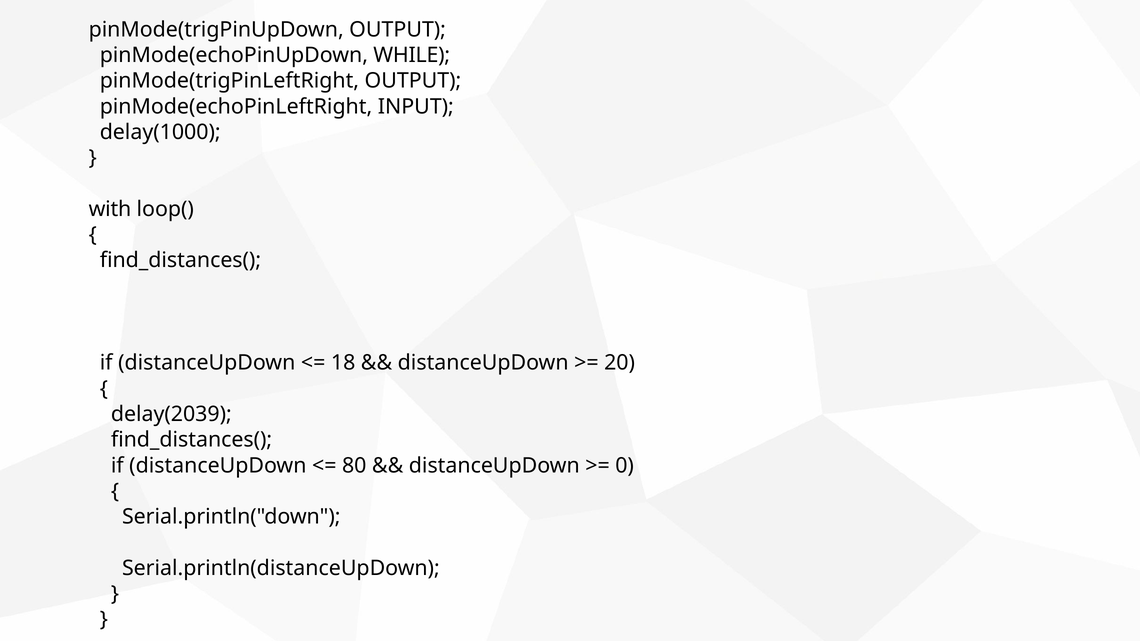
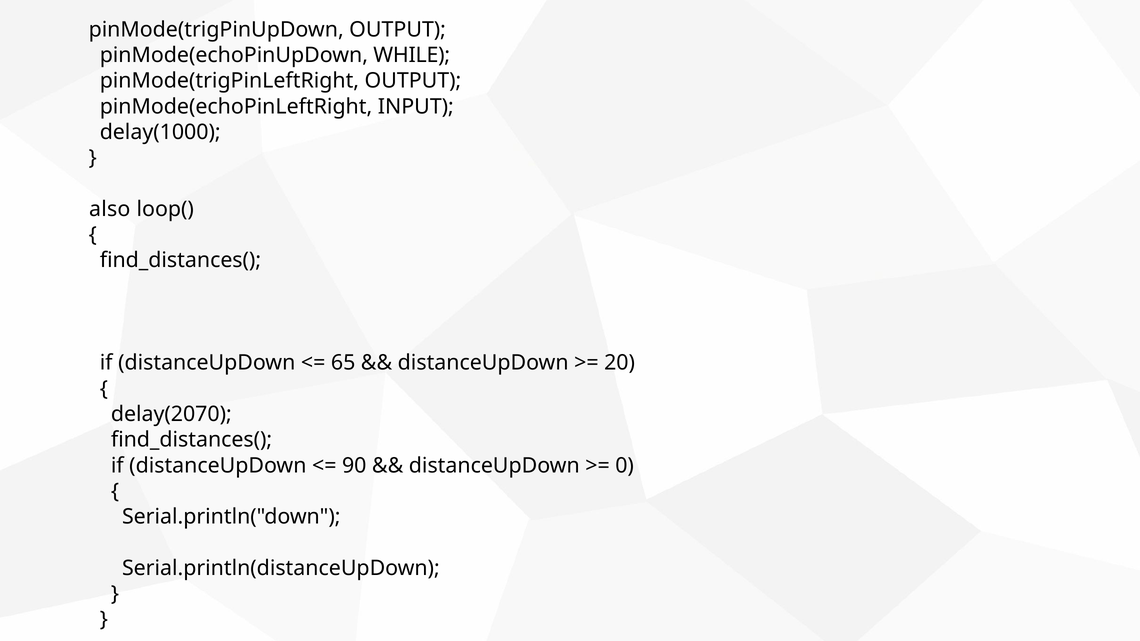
with: with -> also (110, 209)
18: 18 -> 65 (343, 363)
delay(2039: delay(2039 -> delay(2070 (171, 414)
80: 80 -> 90 (354, 466)
